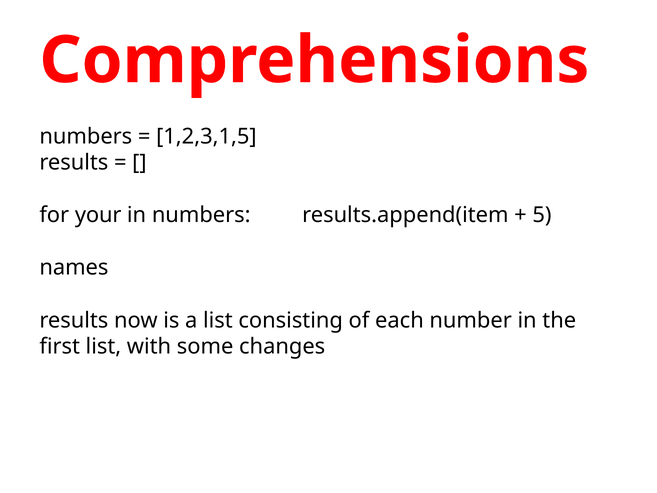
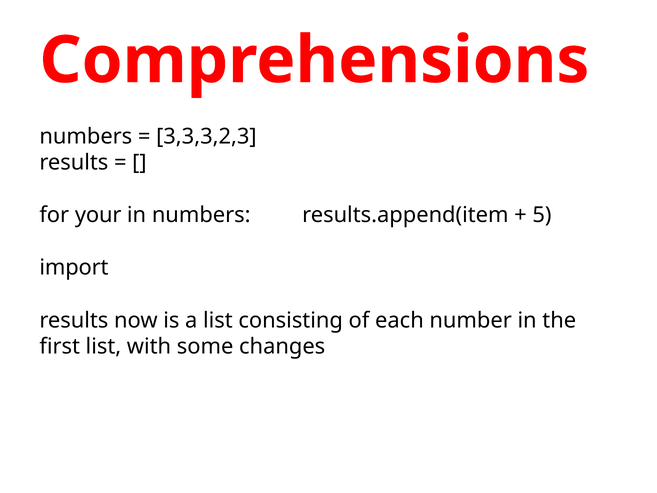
1,2,3,1,5: 1,2,3,1,5 -> 3,3,3,2,3 (206, 136)
names: names -> import (74, 268)
